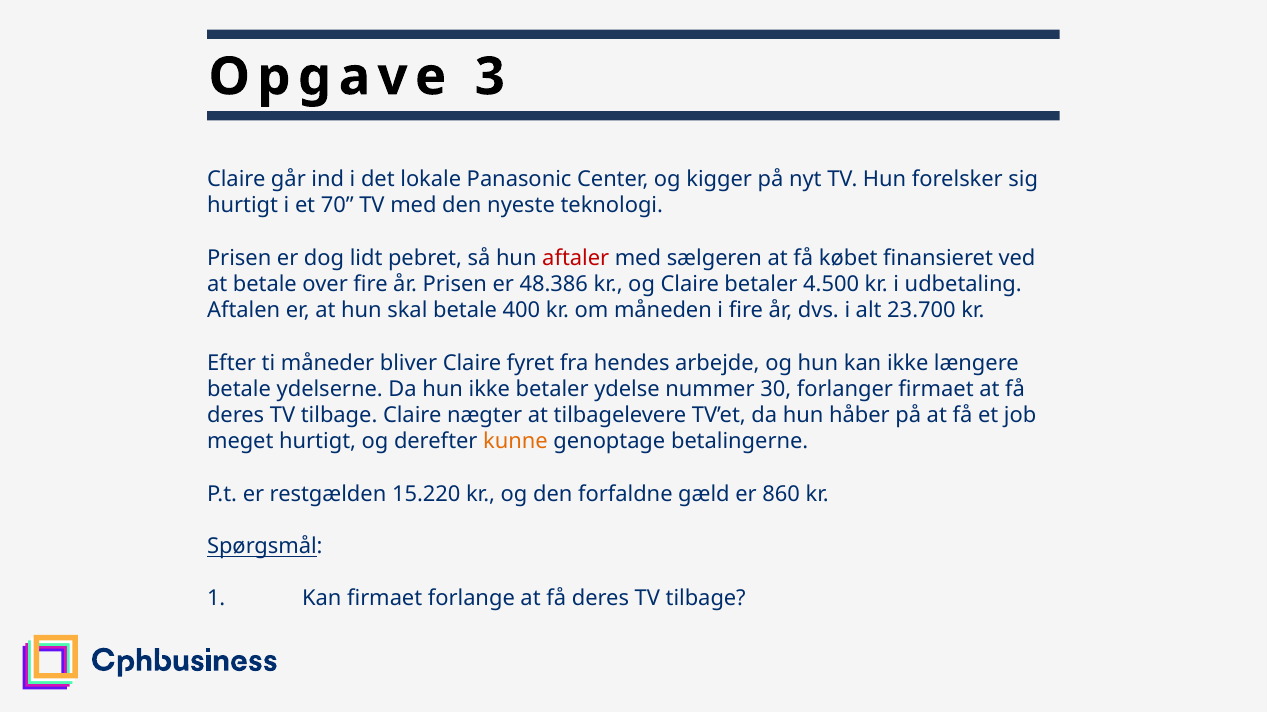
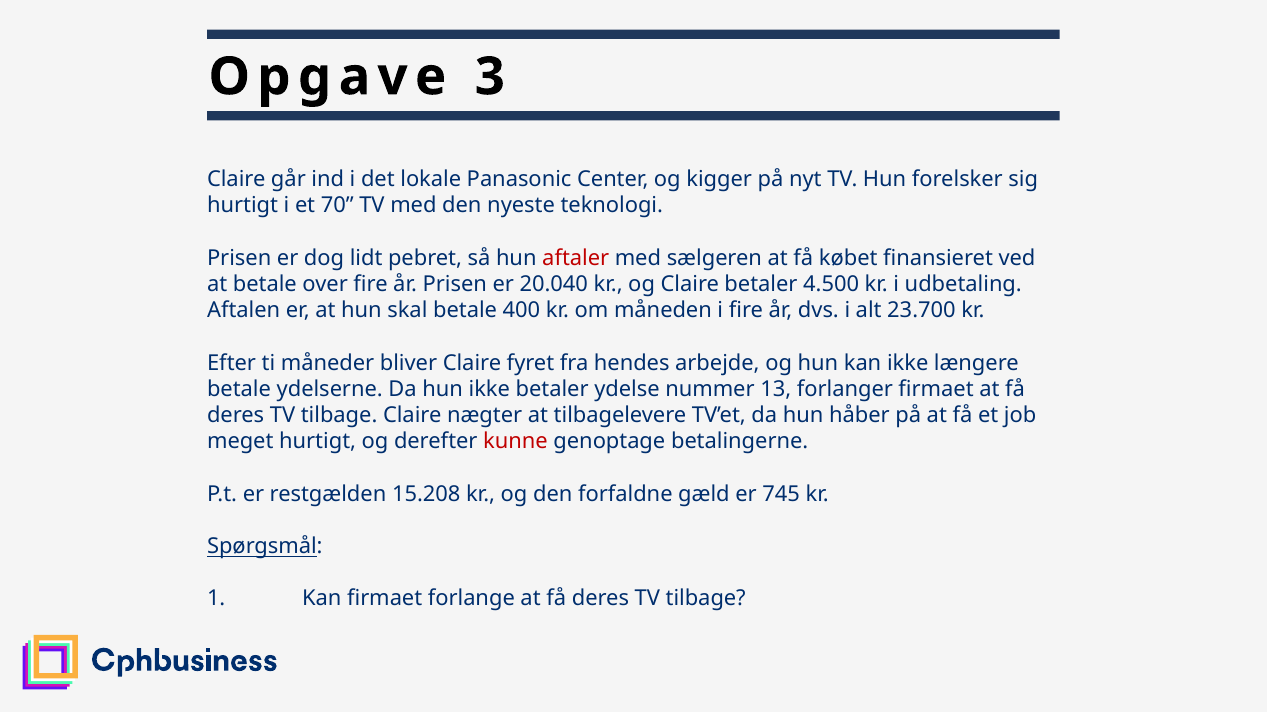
48.386: 48.386 -> 20.040 (554, 284)
30: 30 -> 13 (776, 389)
kunne colour: orange -> red (515, 442)
15.220: 15.220 -> 15.208 (426, 494)
860: 860 -> 745 (781, 494)
